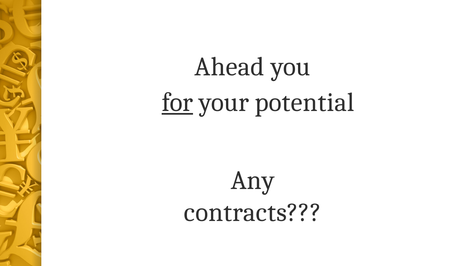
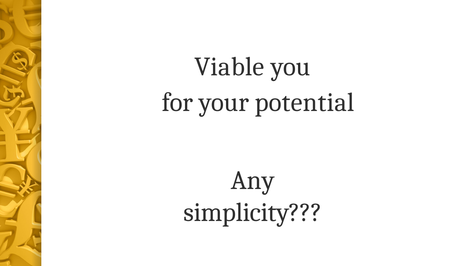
Ahead: Ahead -> Viable (229, 67)
for underline: present -> none (177, 102)
contracts: contracts -> simplicity (253, 212)
